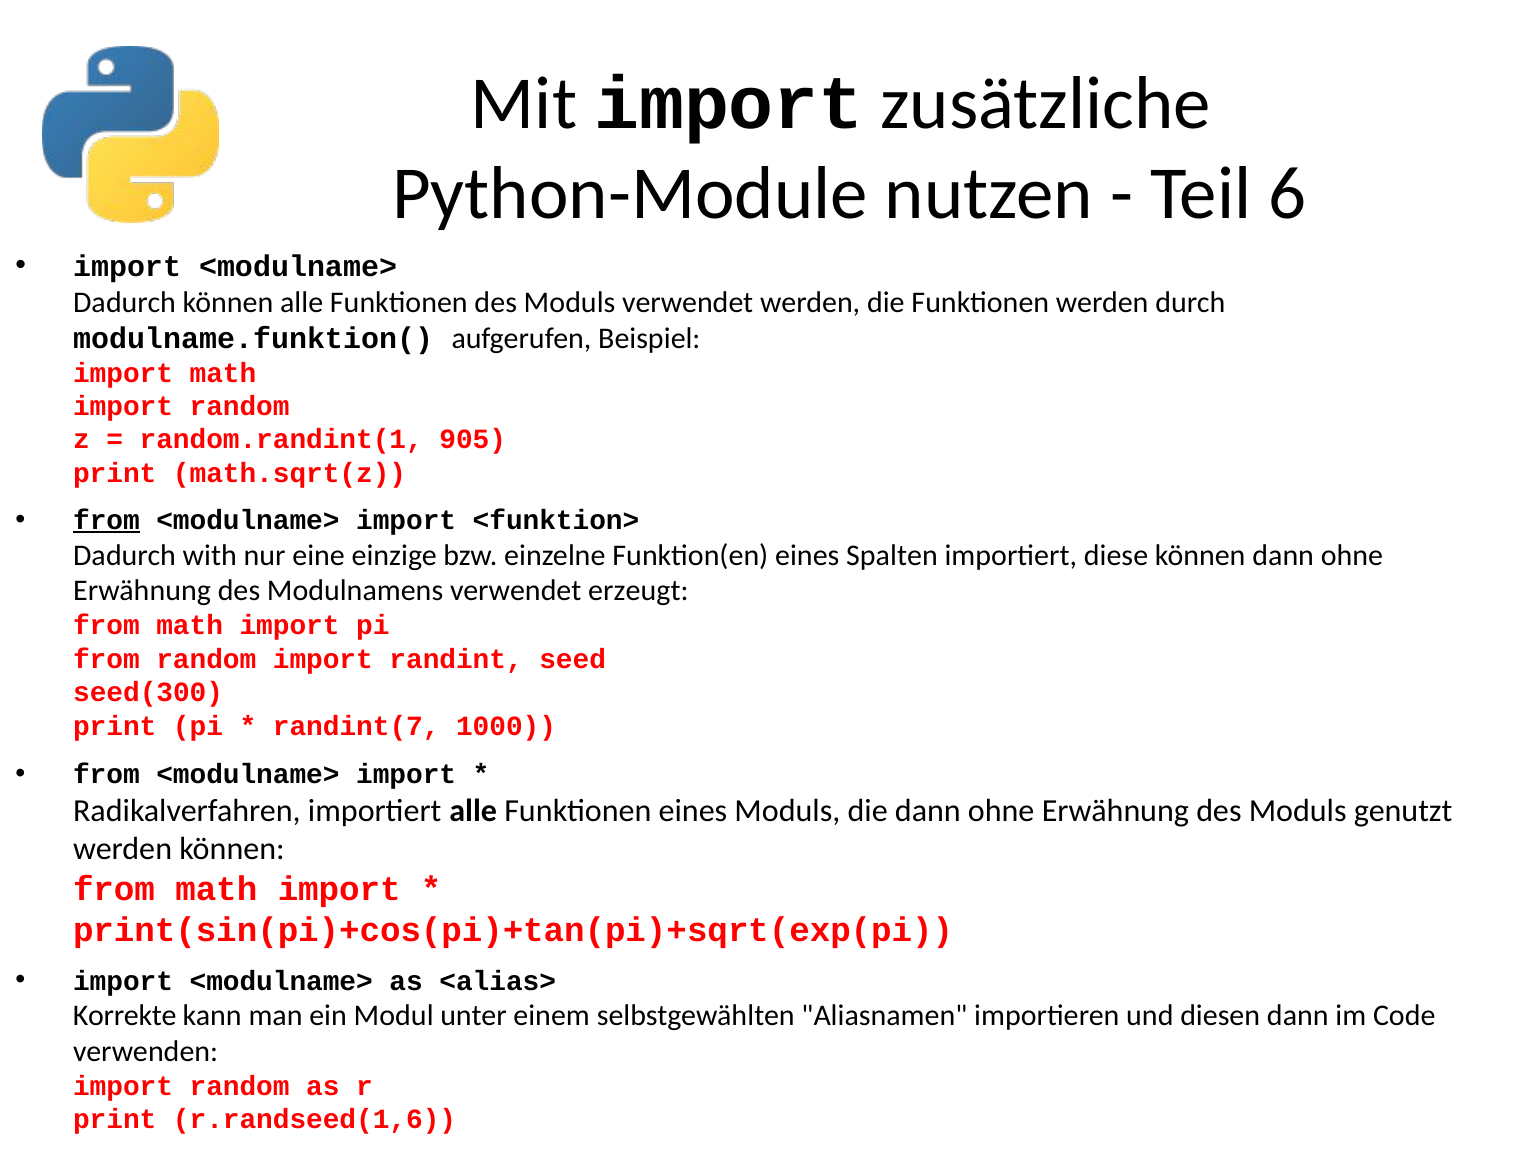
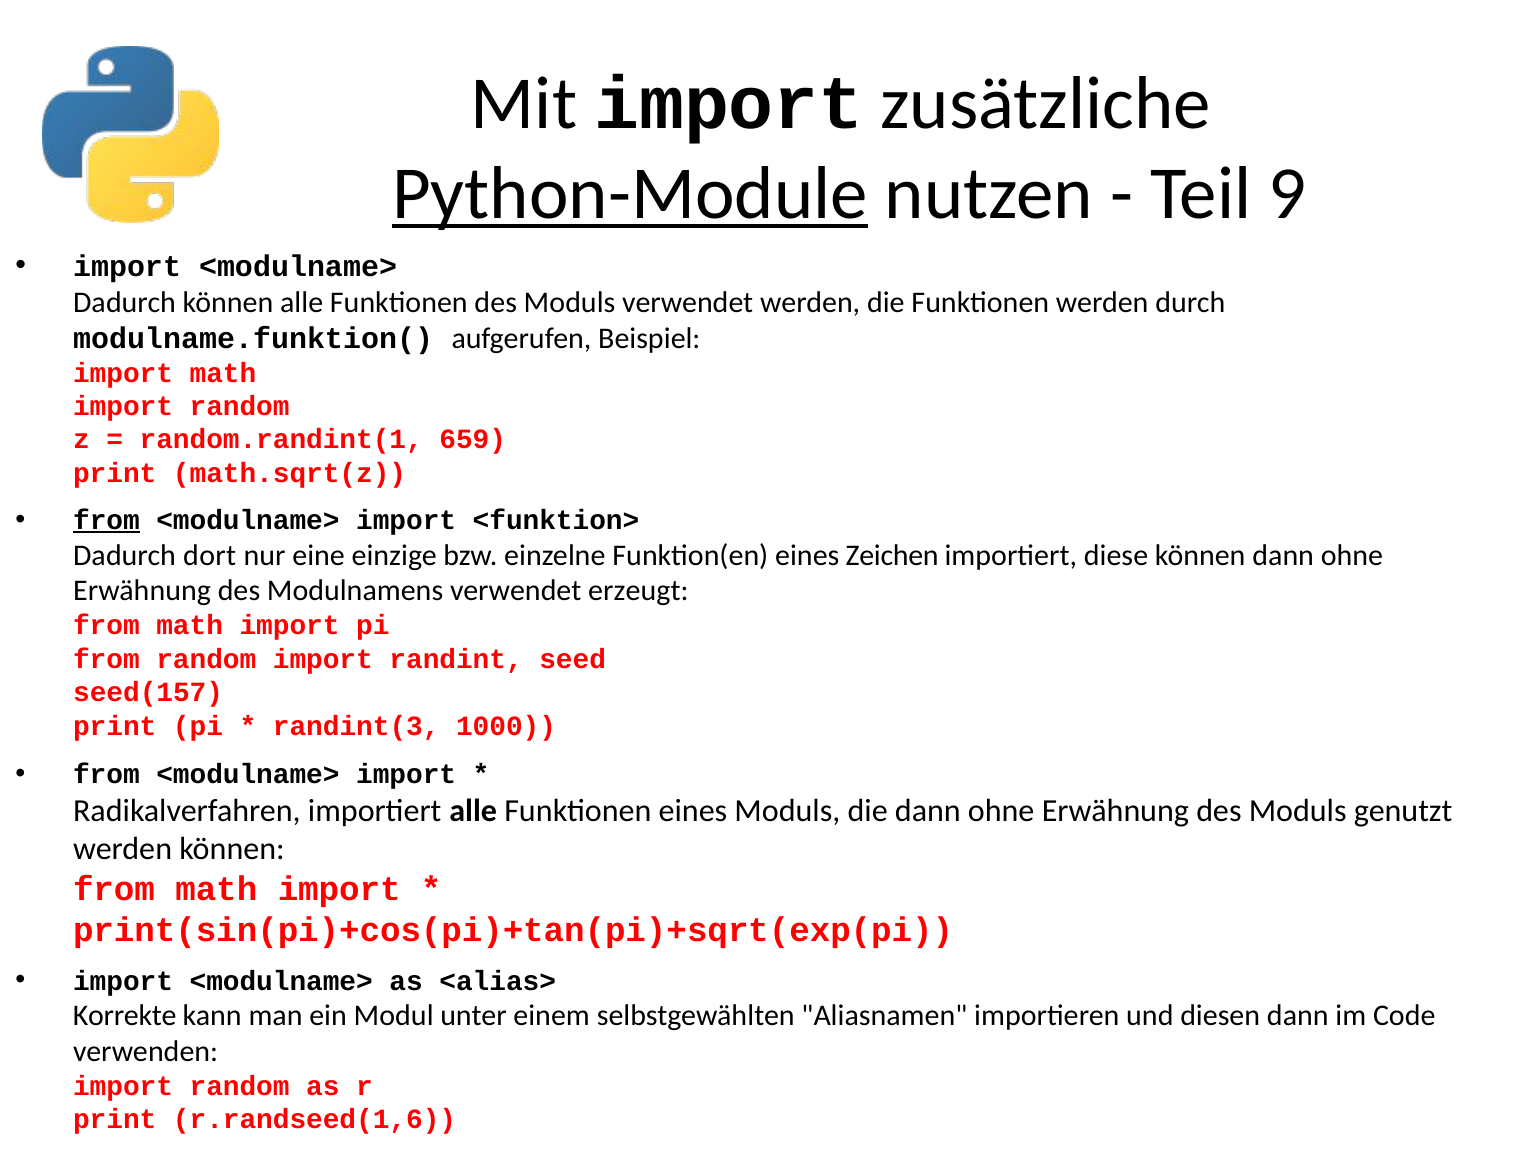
Python-Module underline: none -> present (630, 194)
6: 6 -> 9 (1288, 194)
905: 905 -> 659 (473, 440)
with: with -> dort (210, 555)
Spalten: Spalten -> Zeichen (892, 555)
seed(300: seed(300 -> seed(157 (148, 692)
randint(7: randint(7 -> randint(3 (356, 726)
